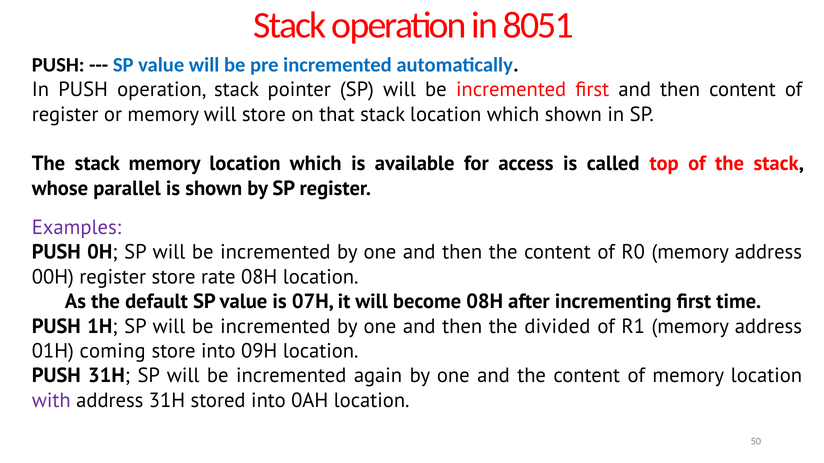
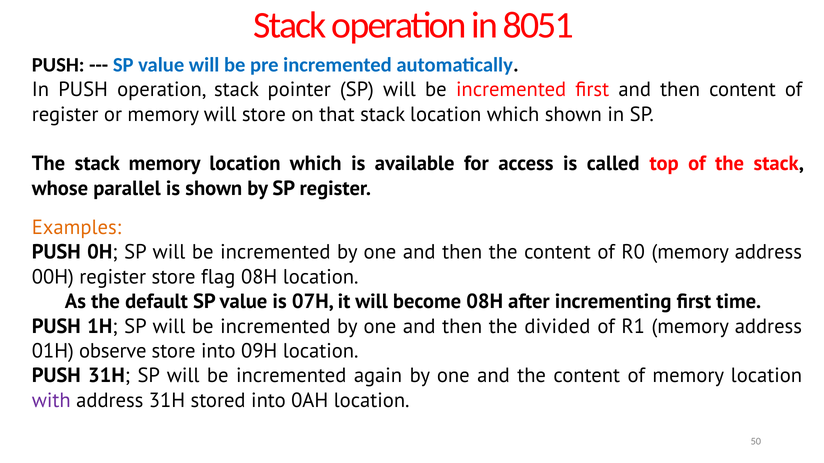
Examples colour: purple -> orange (77, 228)
rate: rate -> flag (218, 277)
coming: coming -> observe (113, 351)
